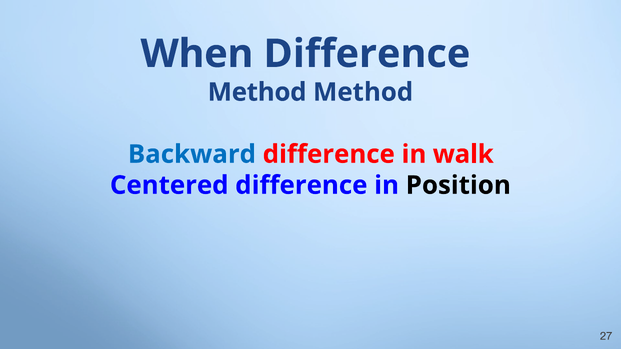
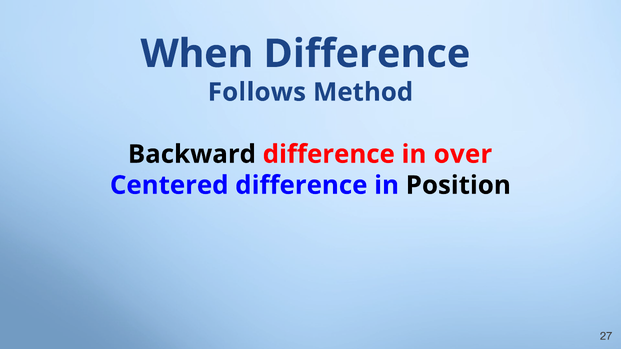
Method: Method -> Follows (257, 92)
Backward colour: blue -> black (192, 154)
walk: walk -> over (463, 154)
